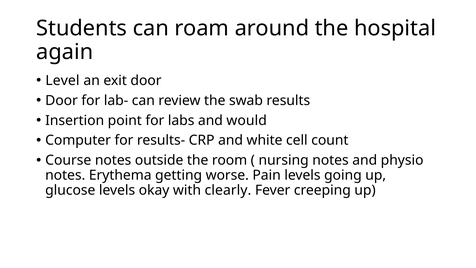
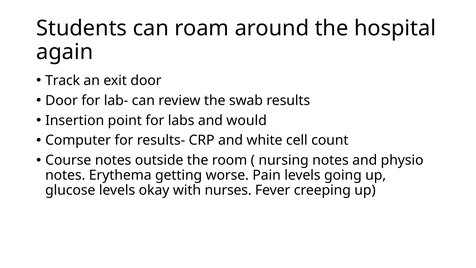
Level: Level -> Track (63, 80)
clearly: clearly -> nurses (228, 190)
